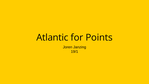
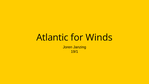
Points: Points -> Winds (99, 37)
